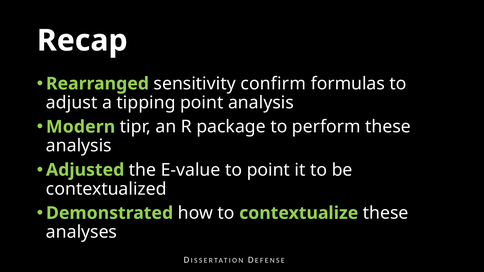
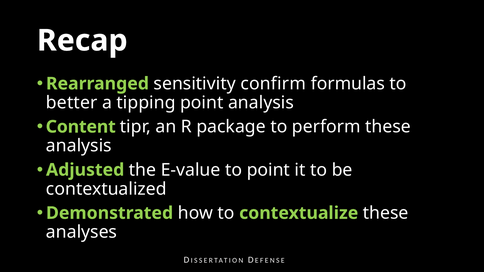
adjust: adjust -> better (72, 103)
Modern: Modern -> Content (81, 127)
